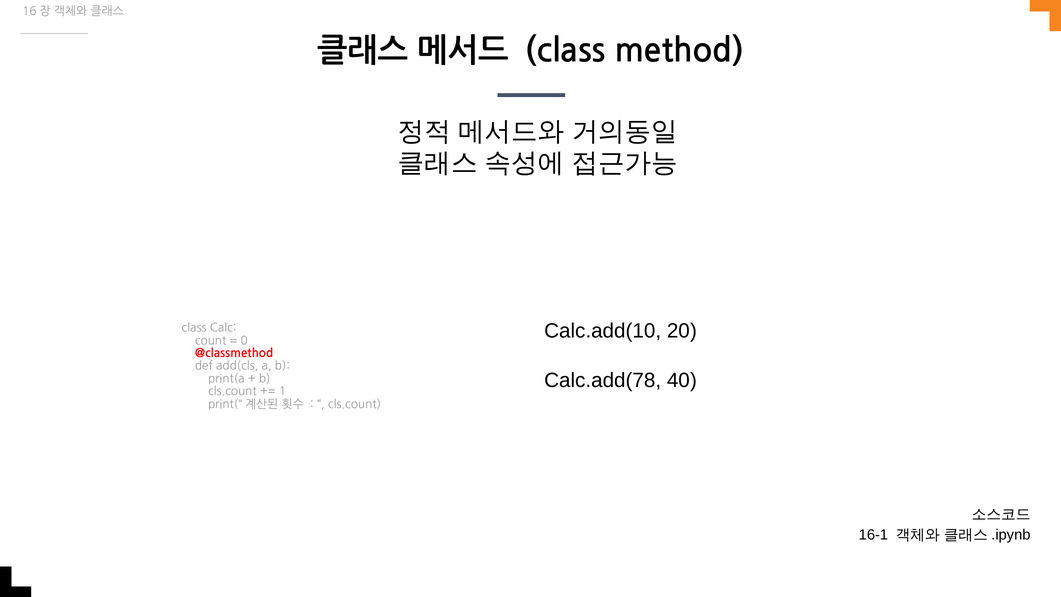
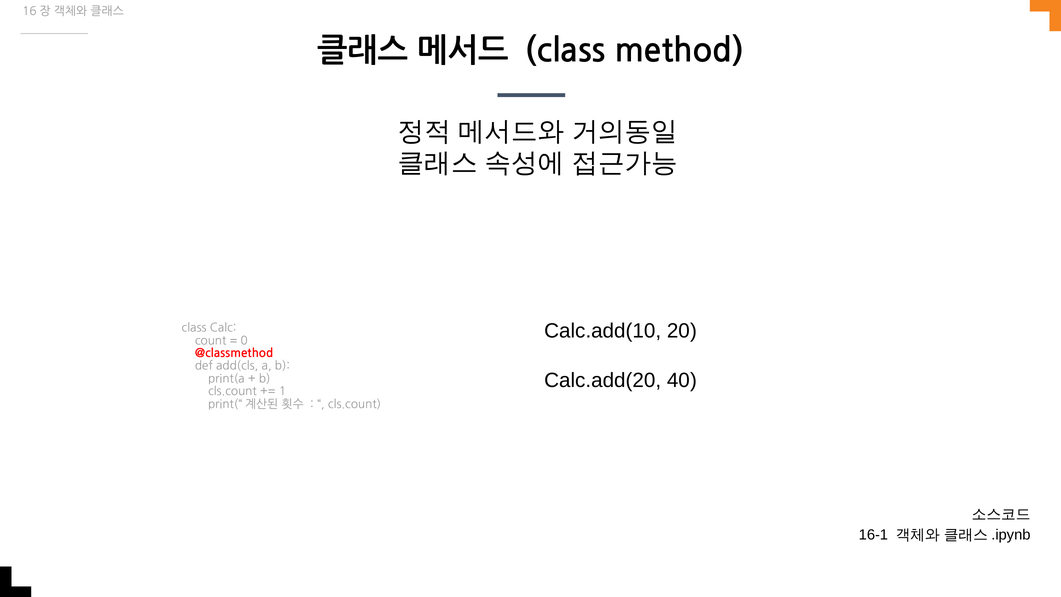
Calc.add(78: Calc.add(78 -> Calc.add(20 (603, 380)
